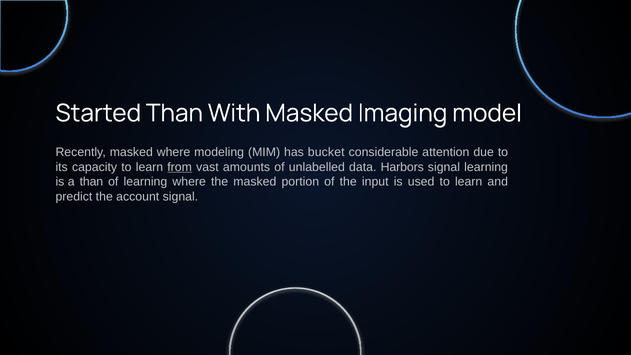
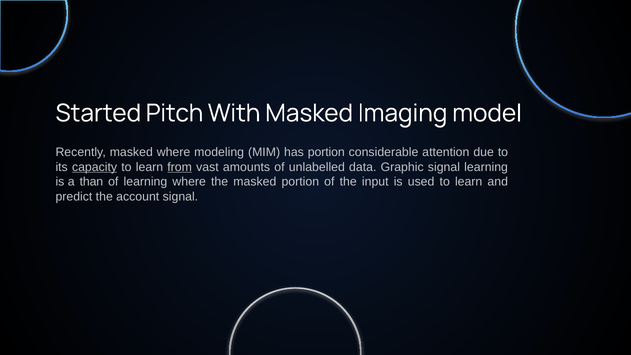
Started Than: Than -> Pitch (175, 113)
has bucket: bucket -> portion (326, 152)
capacity underline: none -> present (95, 167)
Harbors: Harbors -> Graphic (402, 167)
